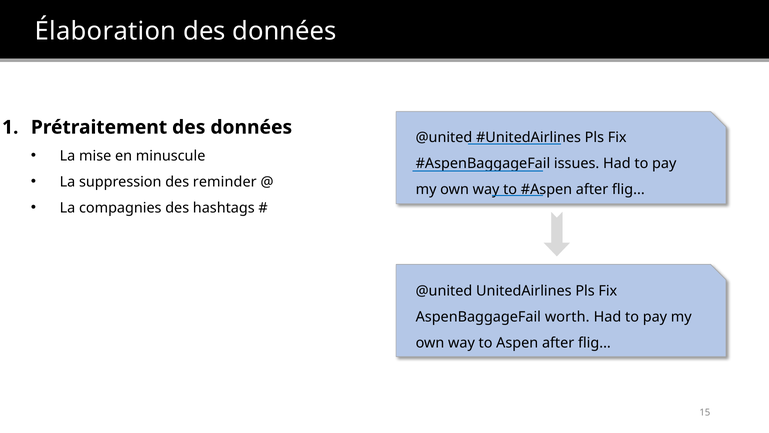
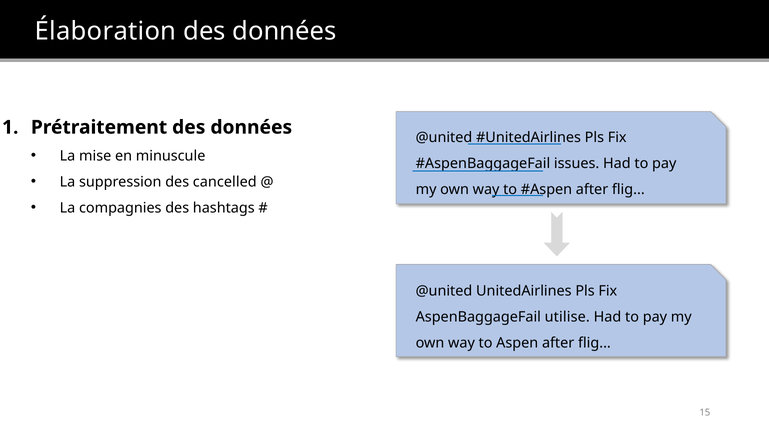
reminder: reminder -> cancelled (225, 182)
worth: worth -> utilise (567, 317)
